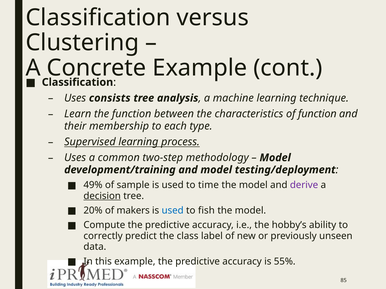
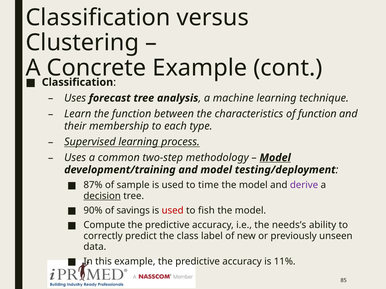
consists: consists -> forecast (110, 98)
Model underline: none -> present (275, 158)
49%: 49% -> 87% (93, 185)
20%: 20% -> 90% (93, 211)
makers: makers -> savings (133, 211)
used colour: blue -> red (173, 211)
hobby’s: hobby’s -> needs’s (289, 225)
55%: 55% -> 11% (285, 262)
